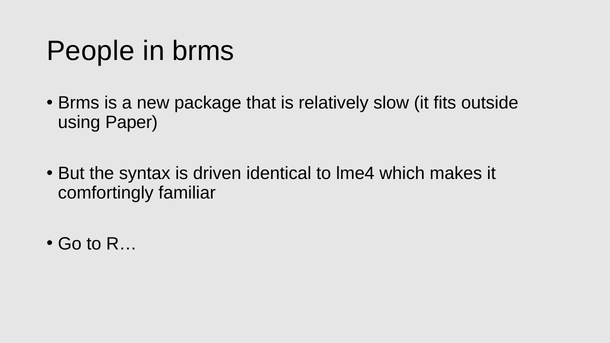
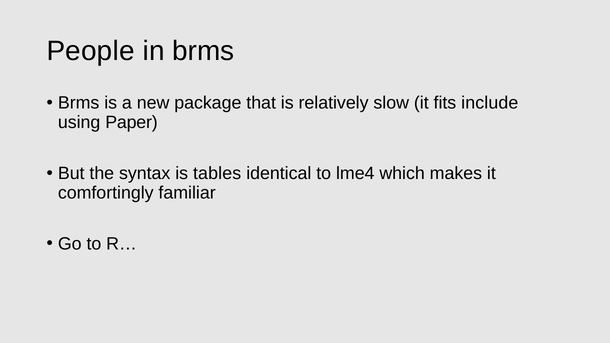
outside: outside -> include (490, 103)
driven: driven -> tables (217, 174)
